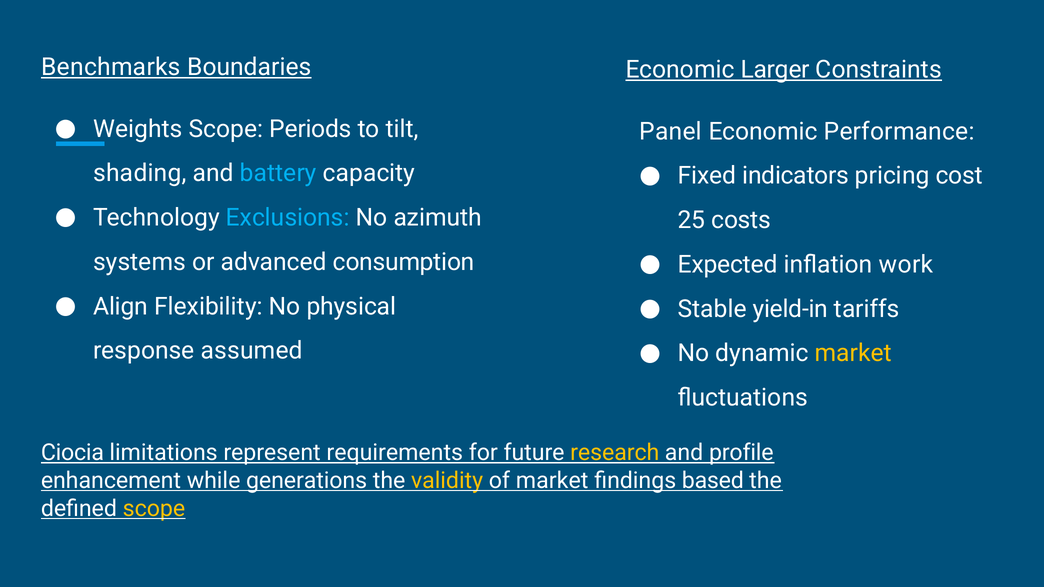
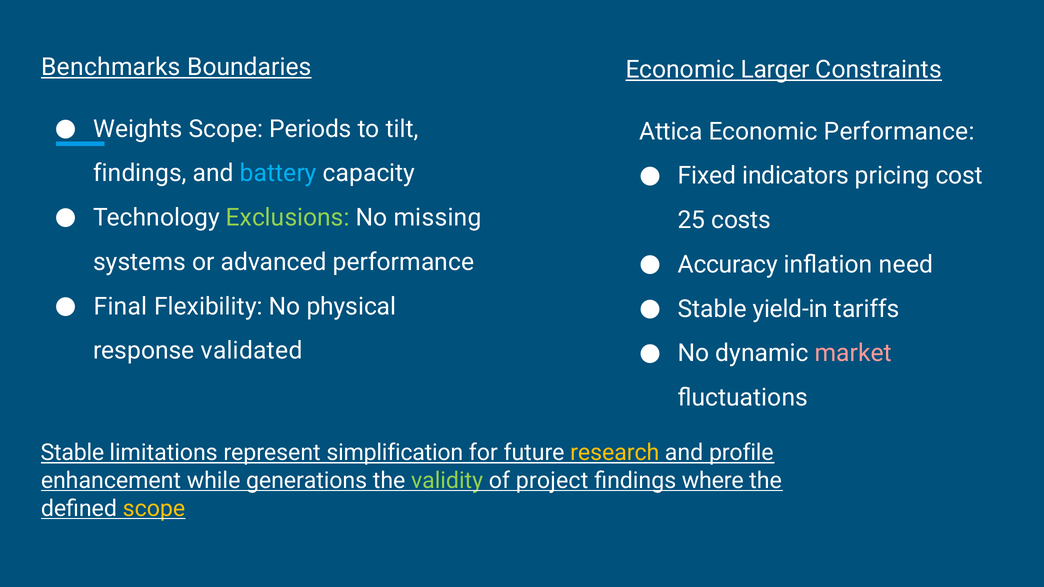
Panel: Panel -> Attica (671, 132)
shading: shading -> findings (140, 173)
Exclusions colour: light blue -> light green (288, 218)
azimuth: azimuth -> missing (438, 218)
advanced consumption: consumption -> performance (404, 262)
Expected: Expected -> Accuracy (728, 265)
work: work -> need (906, 265)
Align: Align -> Final (120, 307)
assumed: assumed -> validated (252, 351)
market colour: yellow -> pink (853, 353)
Ciocia: Ciocia -> Stable (72, 453)
requirements: requirements -> simplification (395, 453)
validity colour: yellow -> light green (447, 481)
of market: market -> project (552, 481)
based: based -> where (713, 481)
